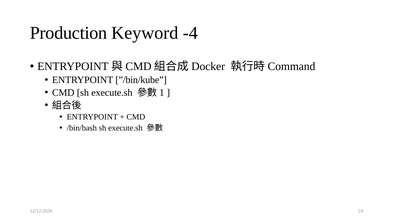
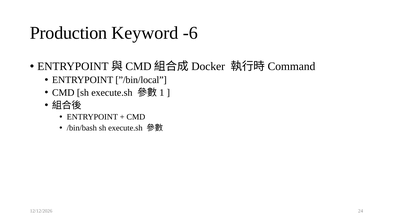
-4: -4 -> -6 (190, 33)
”/bin/kube: ”/bin/kube -> ”/bin/local (141, 80)
